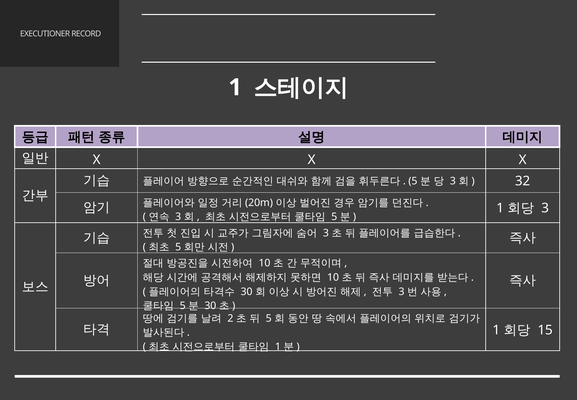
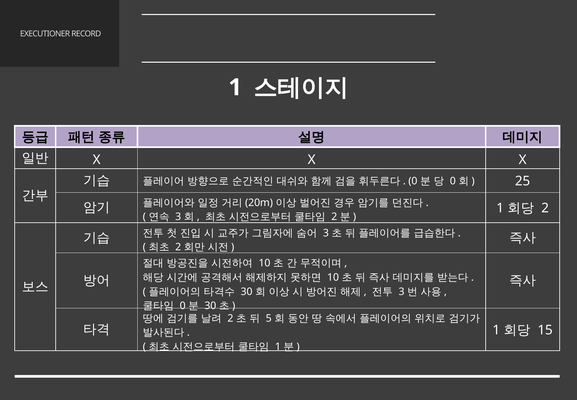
5: 5 -> 0 (413, 181)
3: 3 -> 0 (453, 181)
32: 32 -> 25 (523, 181)
3: 3 -> 2 (545, 208)
5: 5 -> 2 (334, 217)
5: 5 -> 2 (178, 247)
5: 5 -> 0 (183, 305)
